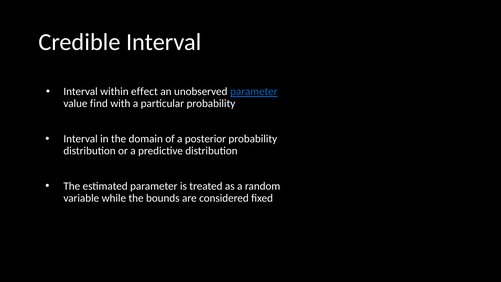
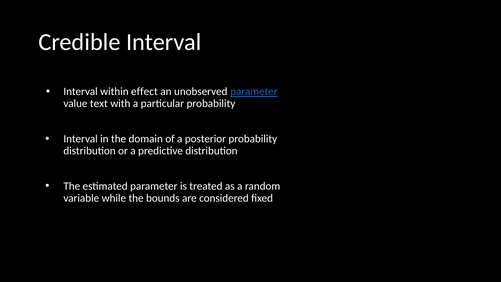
find: find -> text (99, 104)
